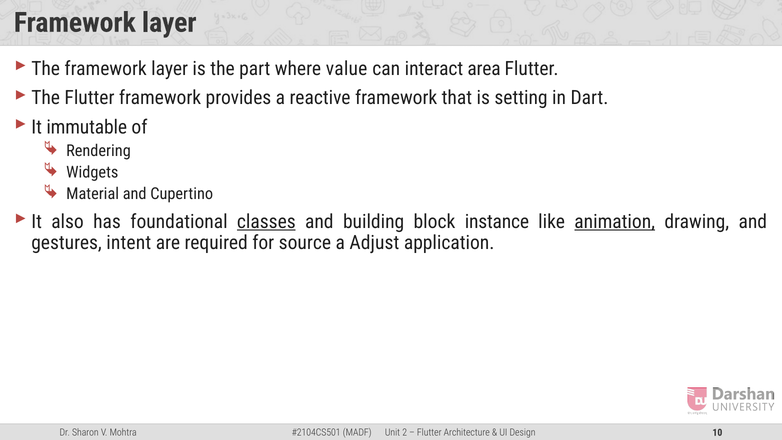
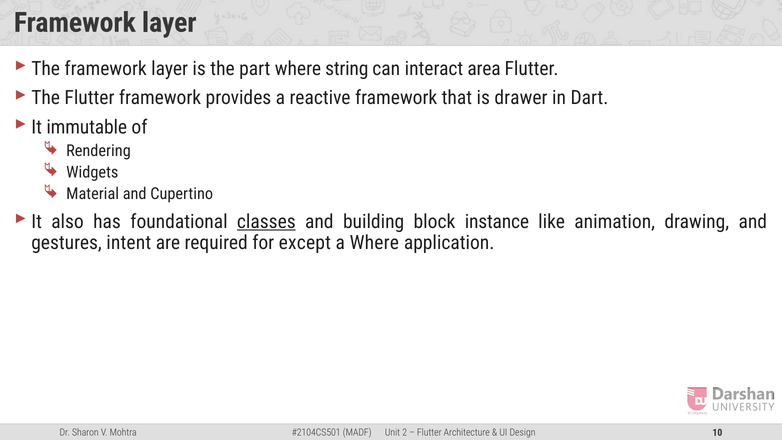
value: value -> string (347, 69)
setting: setting -> drawer (521, 98)
animation underline: present -> none (615, 221)
source: source -> except (305, 243)
a Adjust: Adjust -> Where (374, 243)
